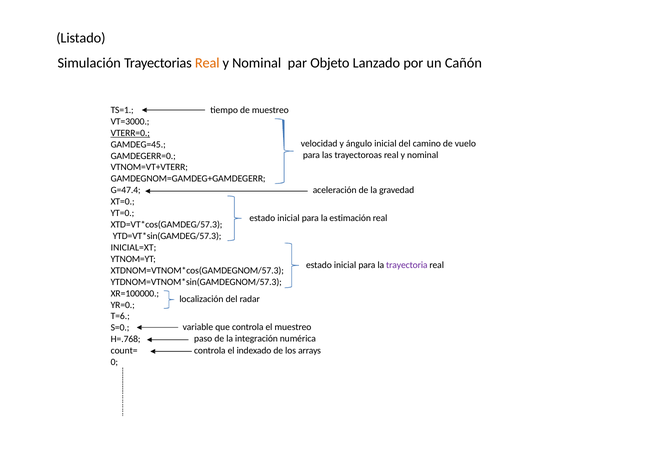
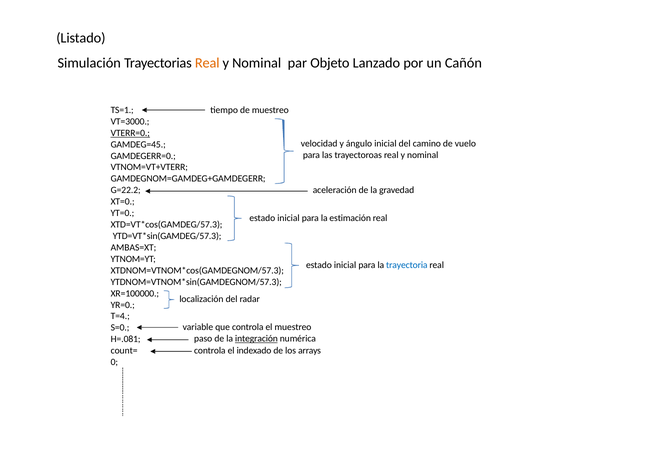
G=47.4: G=47.4 -> G=22.2 (126, 190)
INICIAL=XT: INICIAL=XT -> AMBAS=XT (133, 247)
trayectoria colour: purple -> blue (407, 265)
T=6: T=6 -> T=4 (120, 316)
integración underline: none -> present (256, 339)
H=.768: H=.768 -> H=.081 (126, 339)
